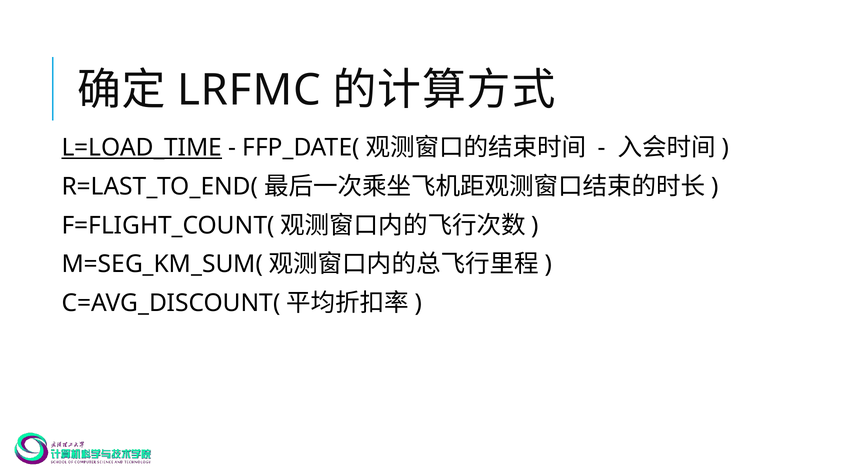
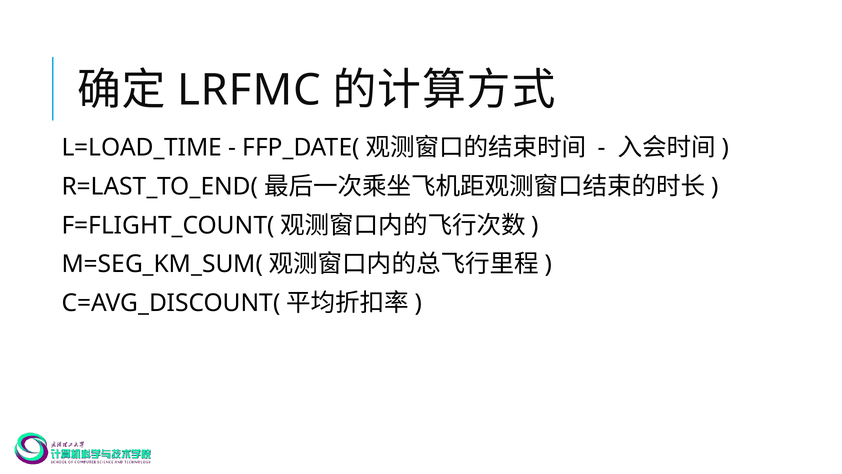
L=LOAD_TIME underline: present -> none (142, 148)
